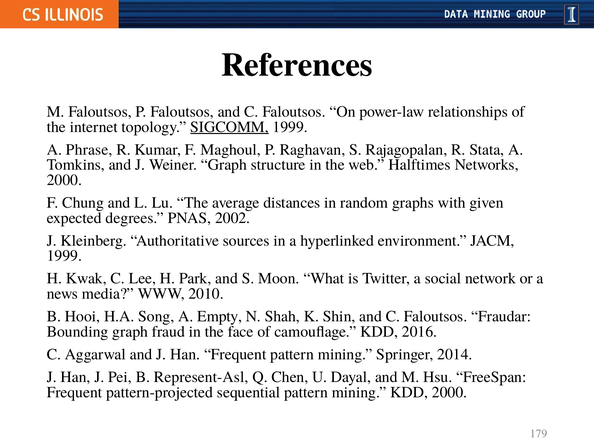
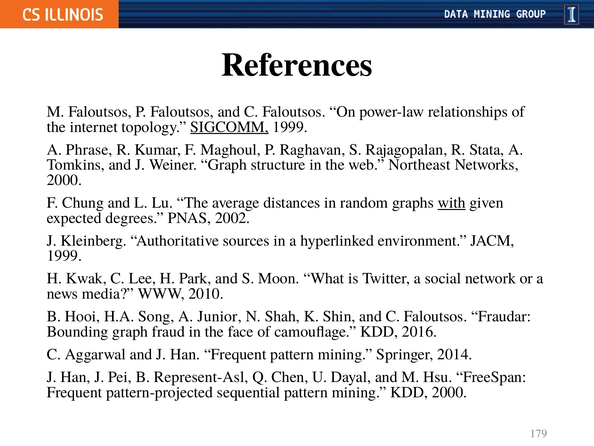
Halftimes: Halftimes -> Northeast (420, 165)
with underline: none -> present (452, 202)
Empty: Empty -> Junior (220, 316)
